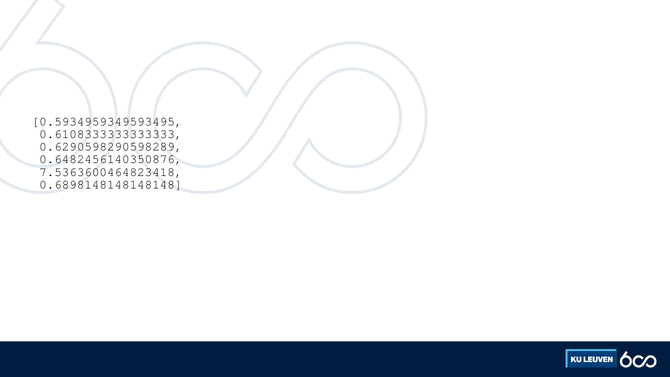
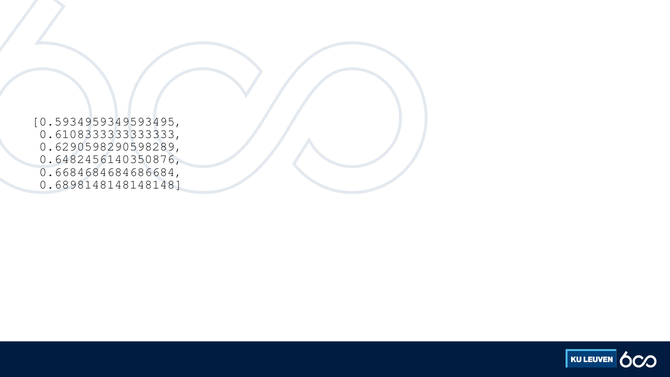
7.5363600464823418: 7.5363600464823418 -> 0.6684684684686684 (111, 172)
